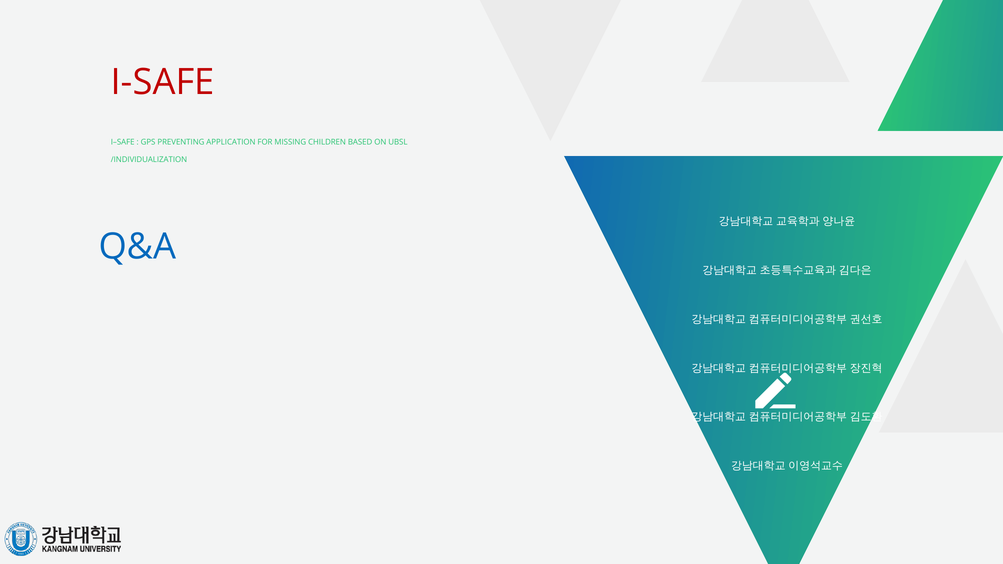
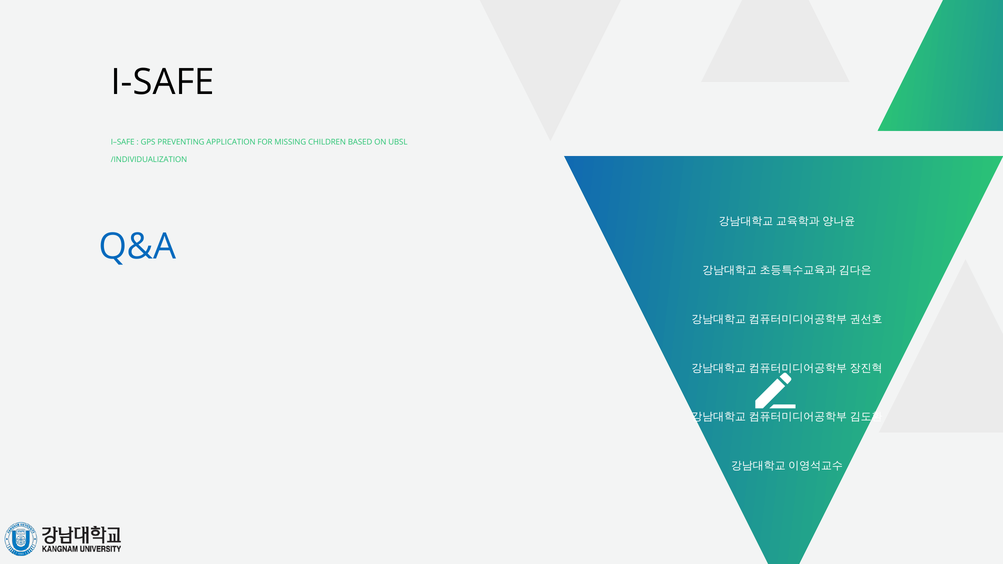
I-SAFE colour: red -> black (163, 82)
